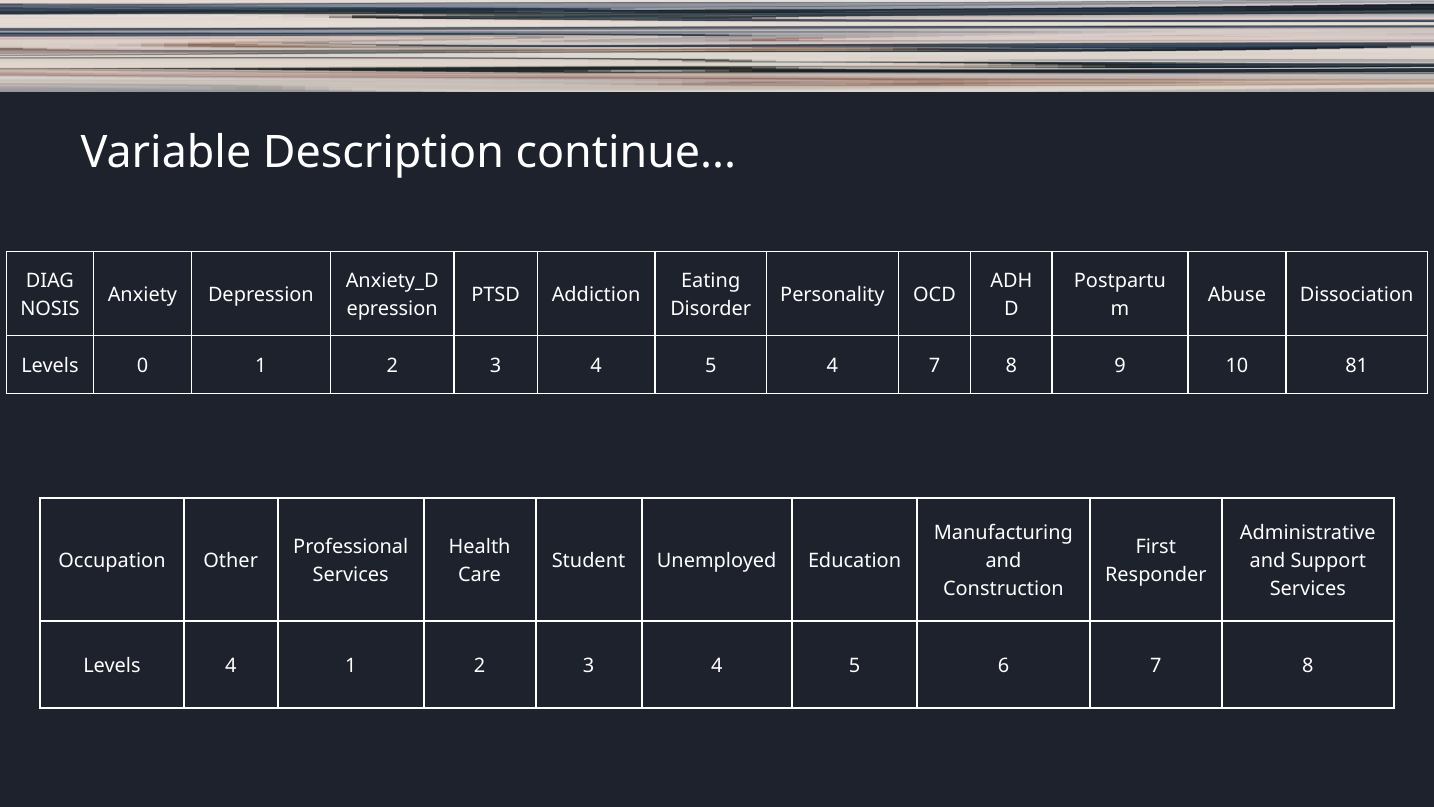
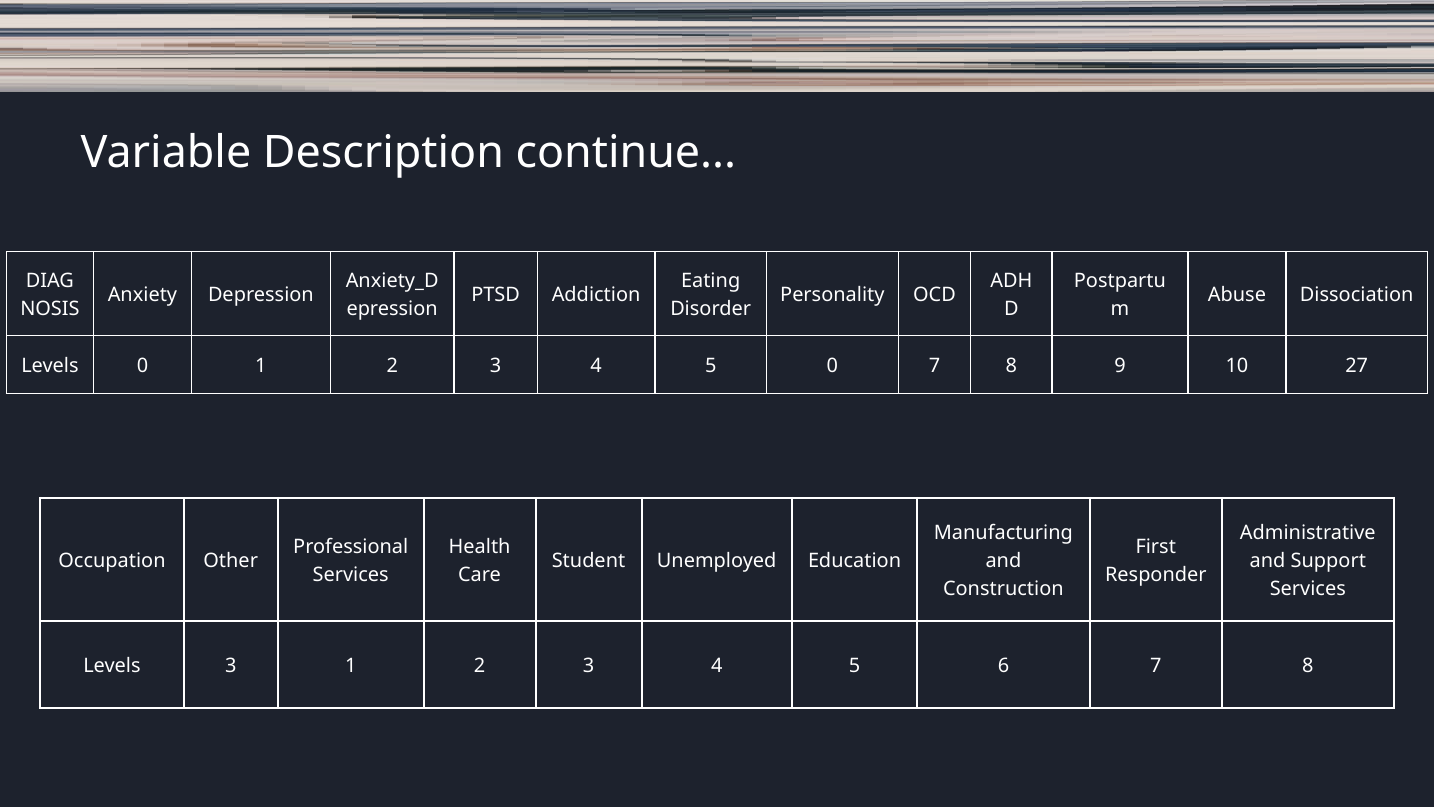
5 4: 4 -> 0 (832, 366)
81: 81 -> 27 (1357, 366)
Levels 4: 4 -> 3 (231, 666)
